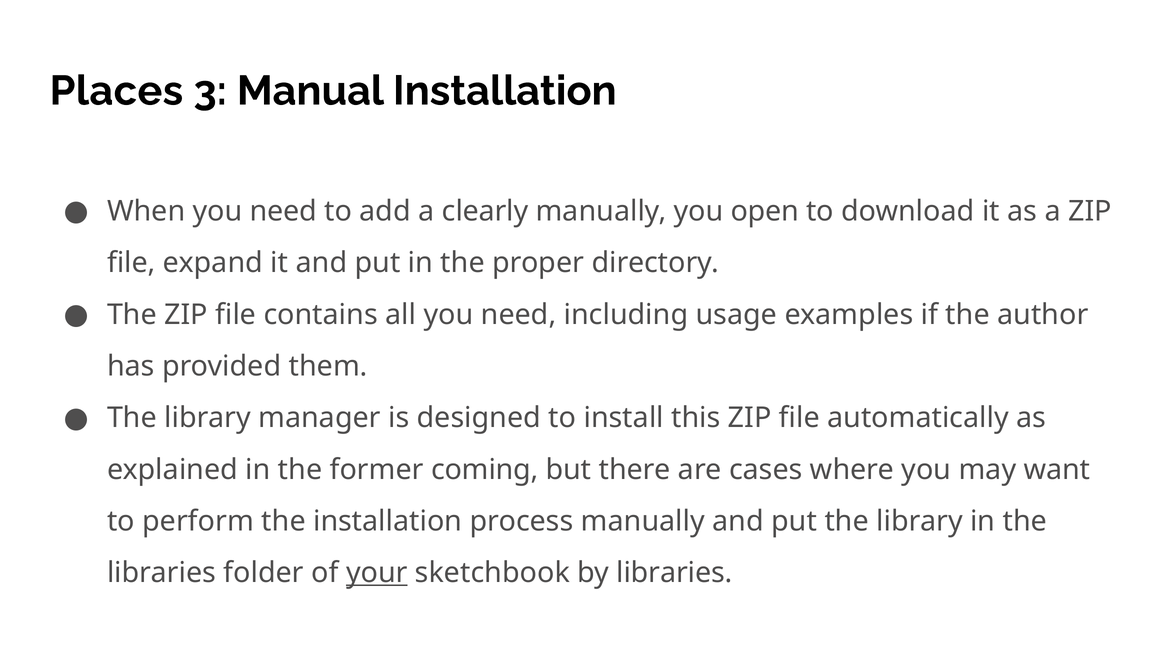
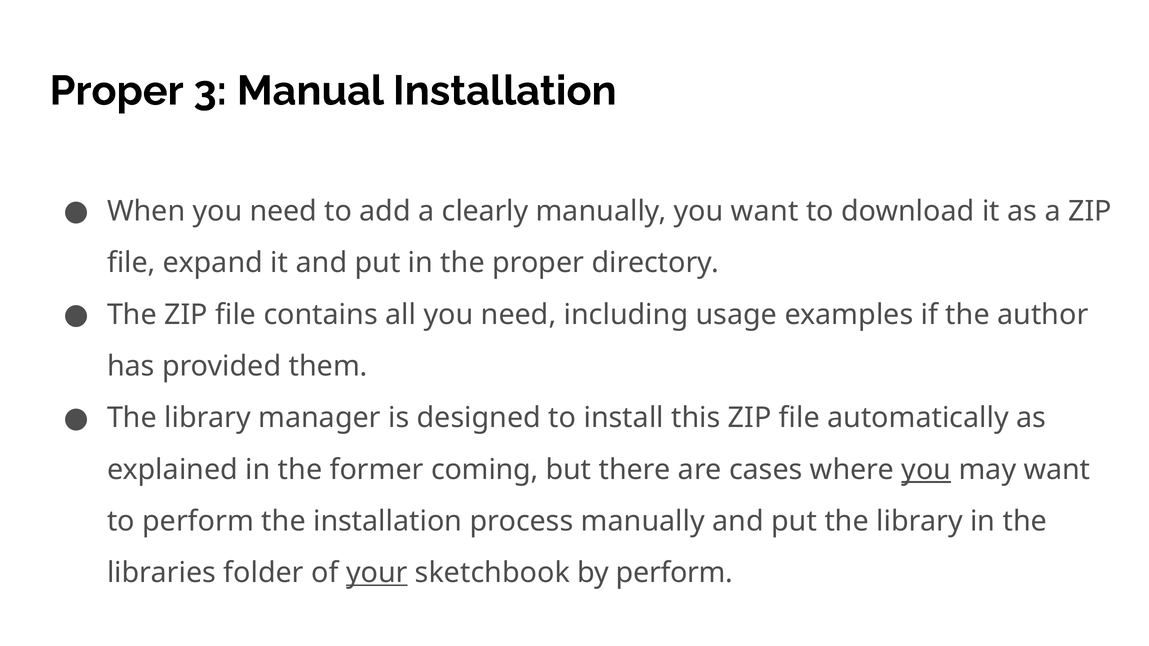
Places: Places -> Proper (117, 91)
you open: open -> want (765, 211)
you underline: none -> present (926, 470)
by libraries: libraries -> perform (674, 573)
